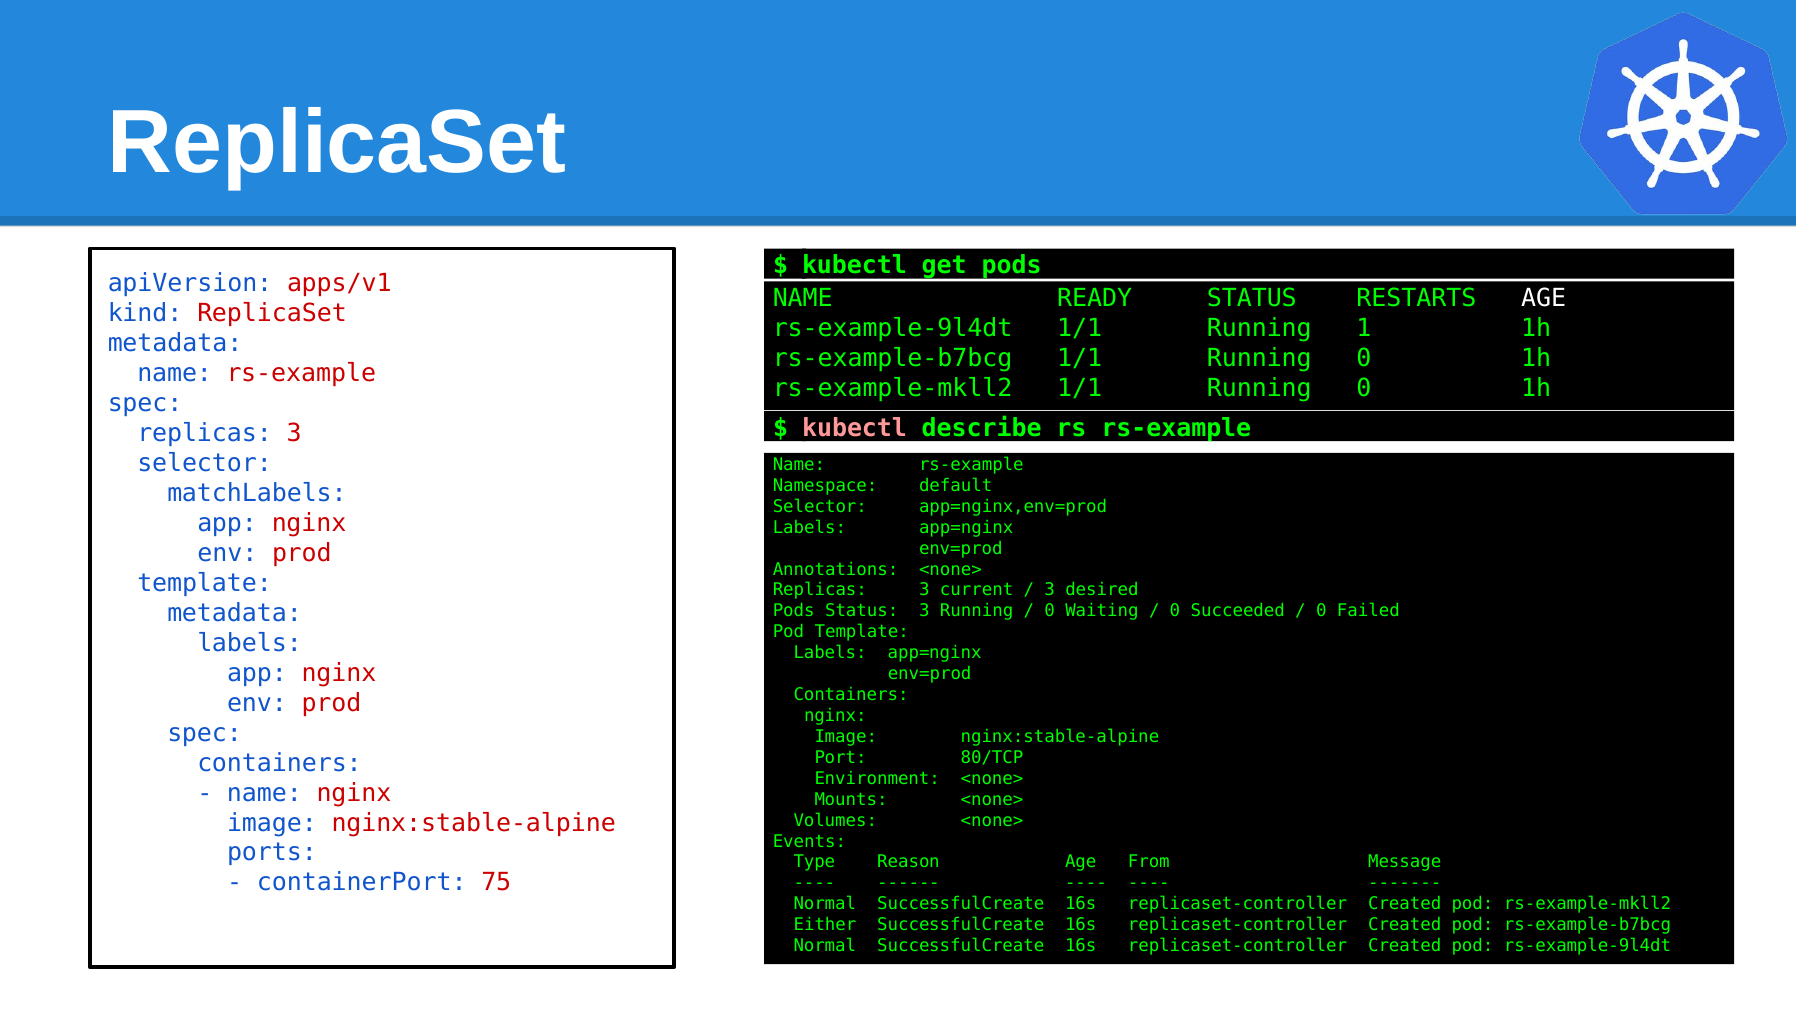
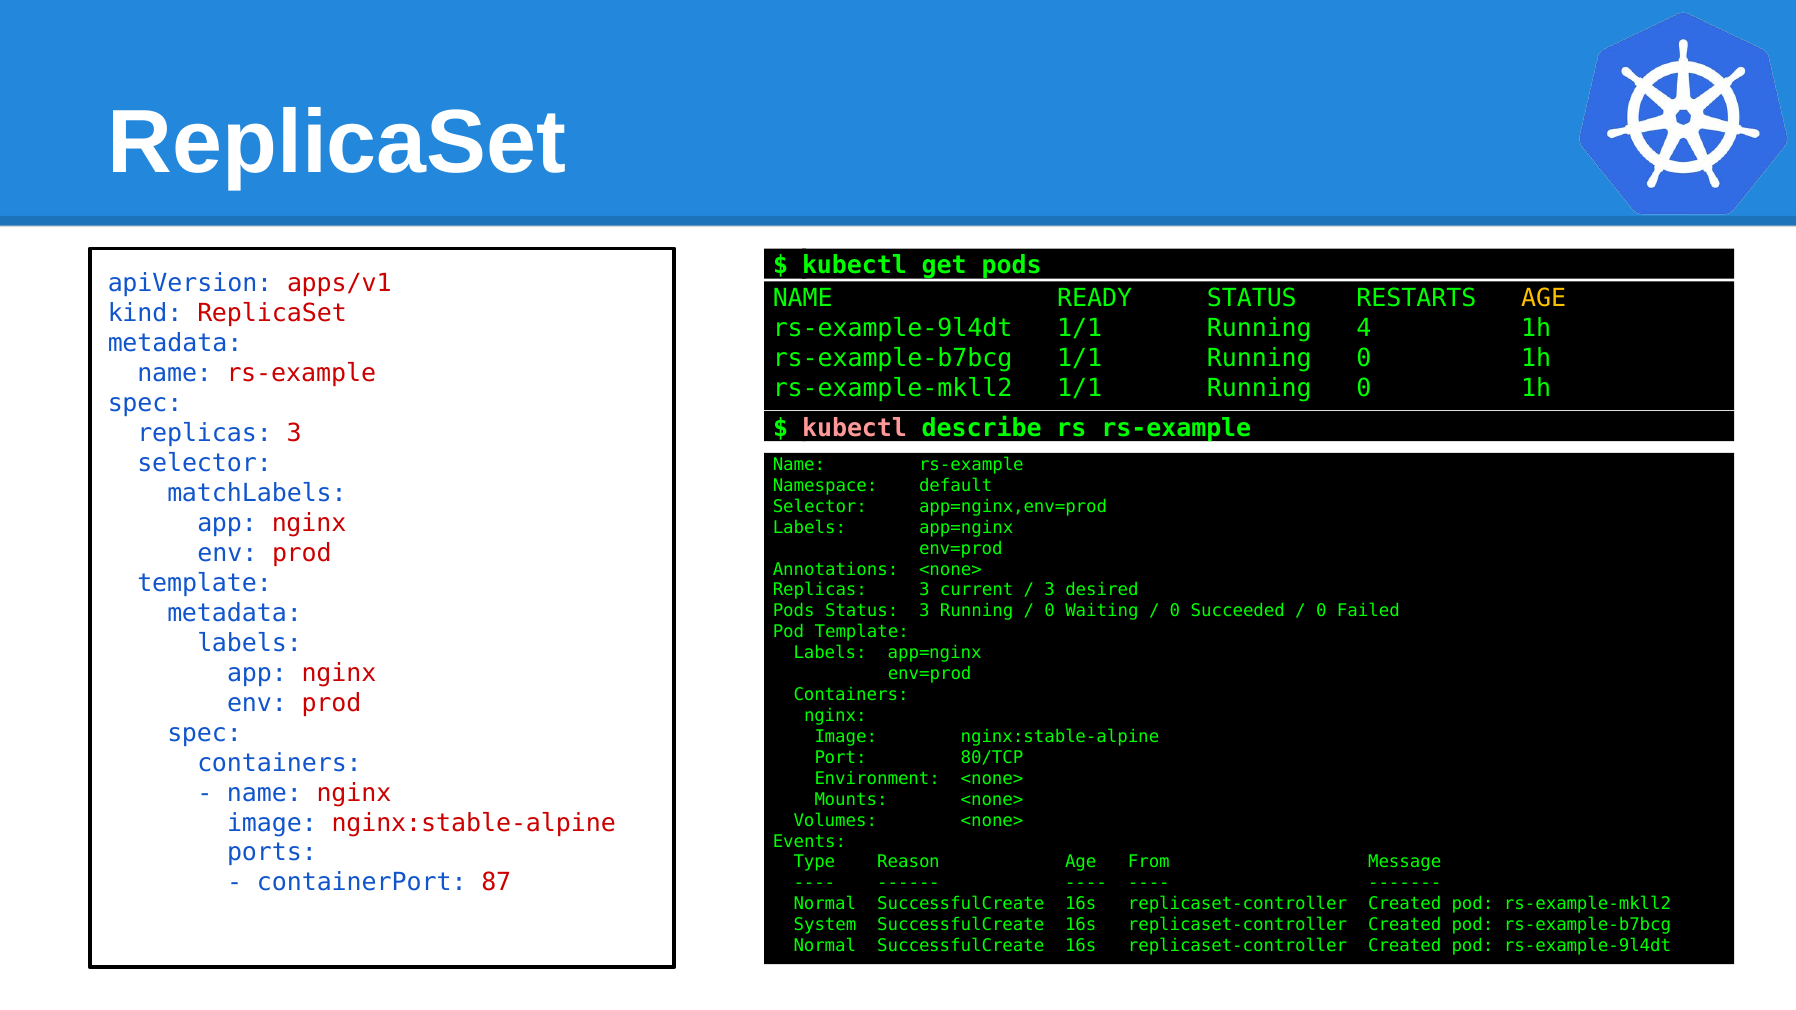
AGE colour: white -> yellow (1544, 298)
1: 1 -> 4 (1364, 328)
75: 75 -> 87 (496, 883)
Either: Either -> System (825, 925)
